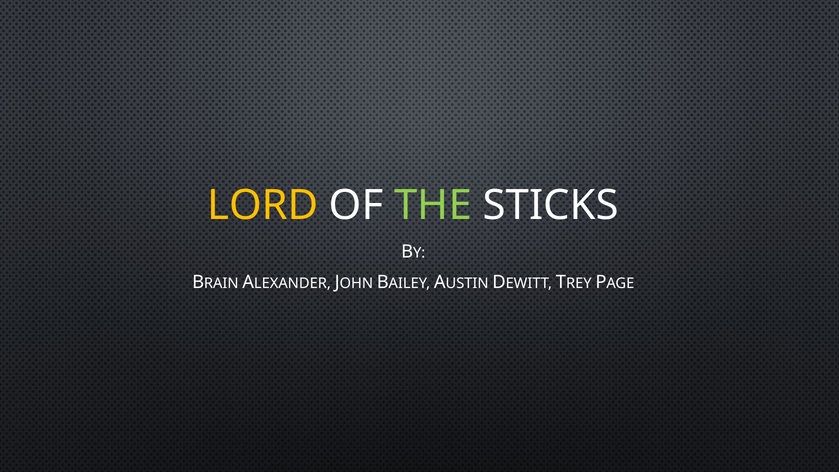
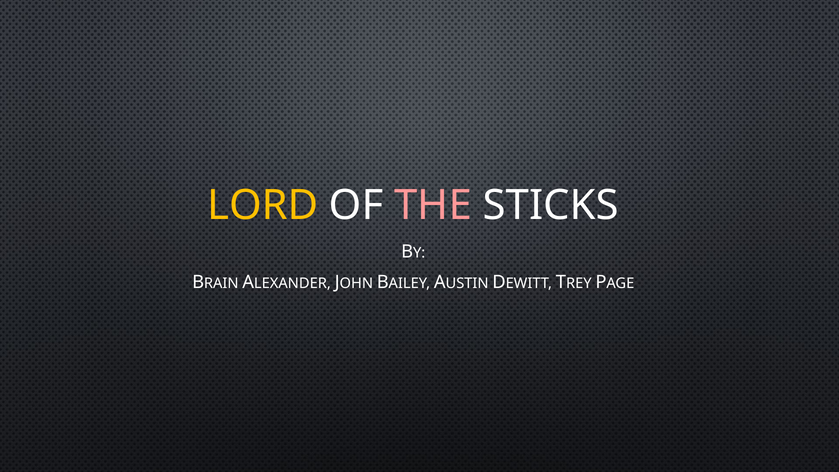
THE colour: light green -> pink (433, 205)
